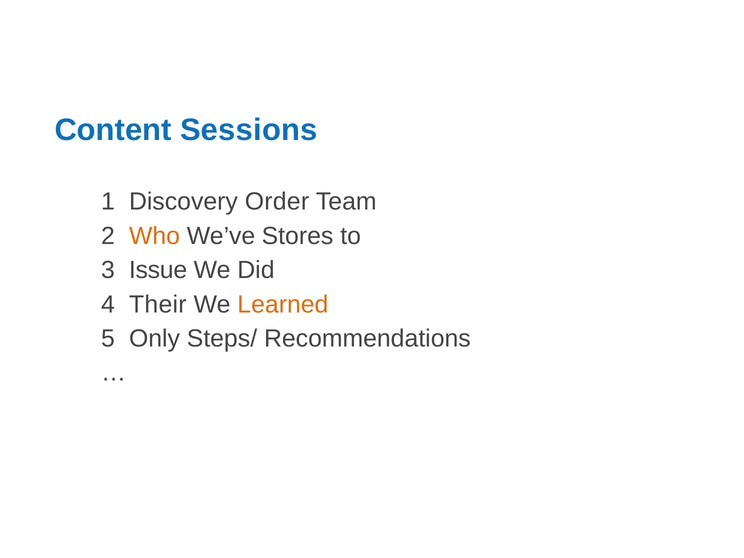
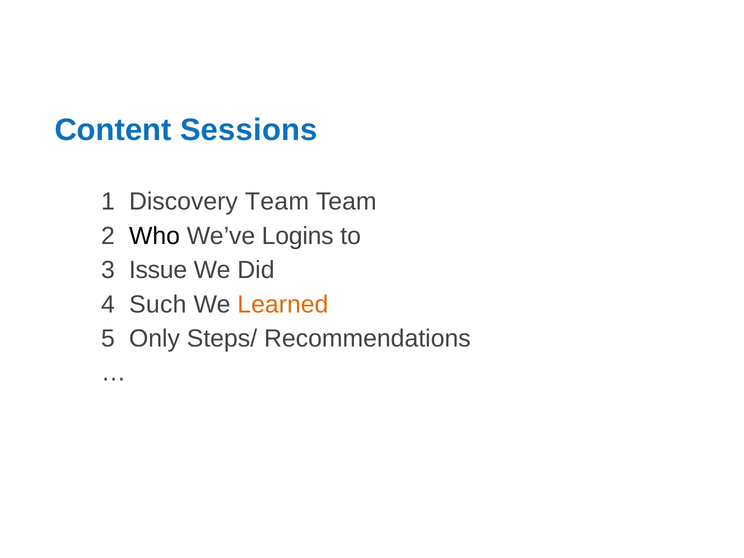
Discovery Order: Order -> Team (277, 202)
Who colour: orange -> black (155, 236)
Stores: Stores -> Logins (298, 236)
Their: Their -> Such (158, 304)
